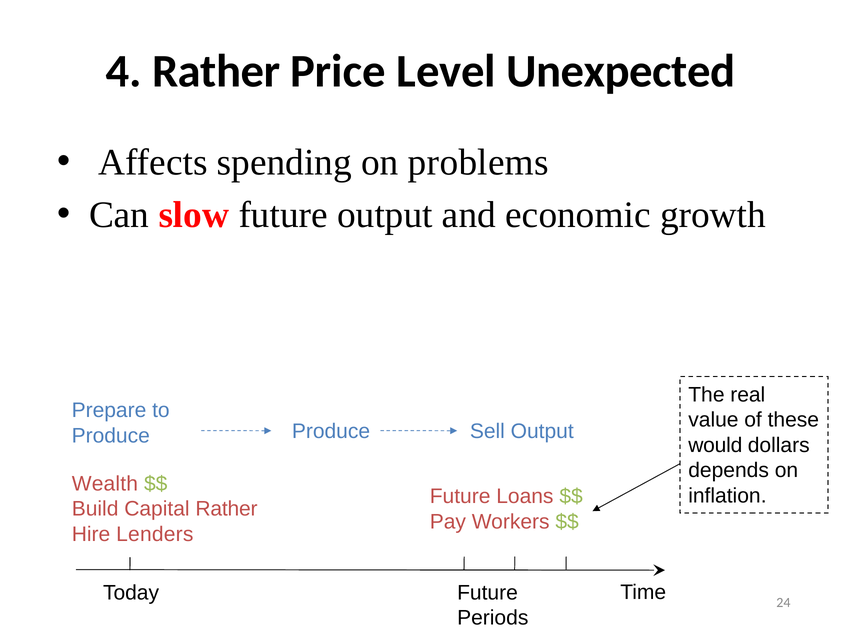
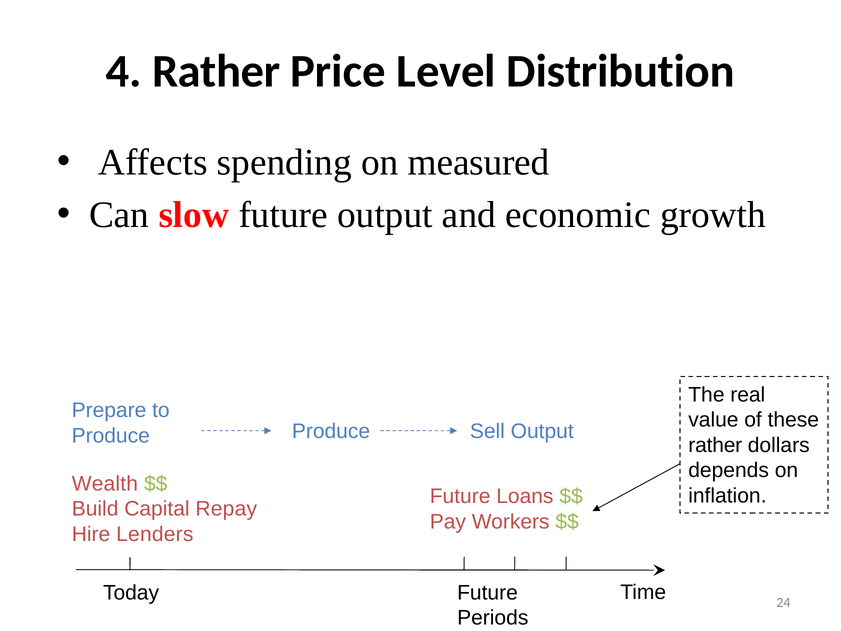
Unexpected: Unexpected -> Distribution (621, 71)
problems: problems -> measured (479, 162)
would: would -> rather (715, 445)
Capital Rather: Rather -> Repay (226, 509)
